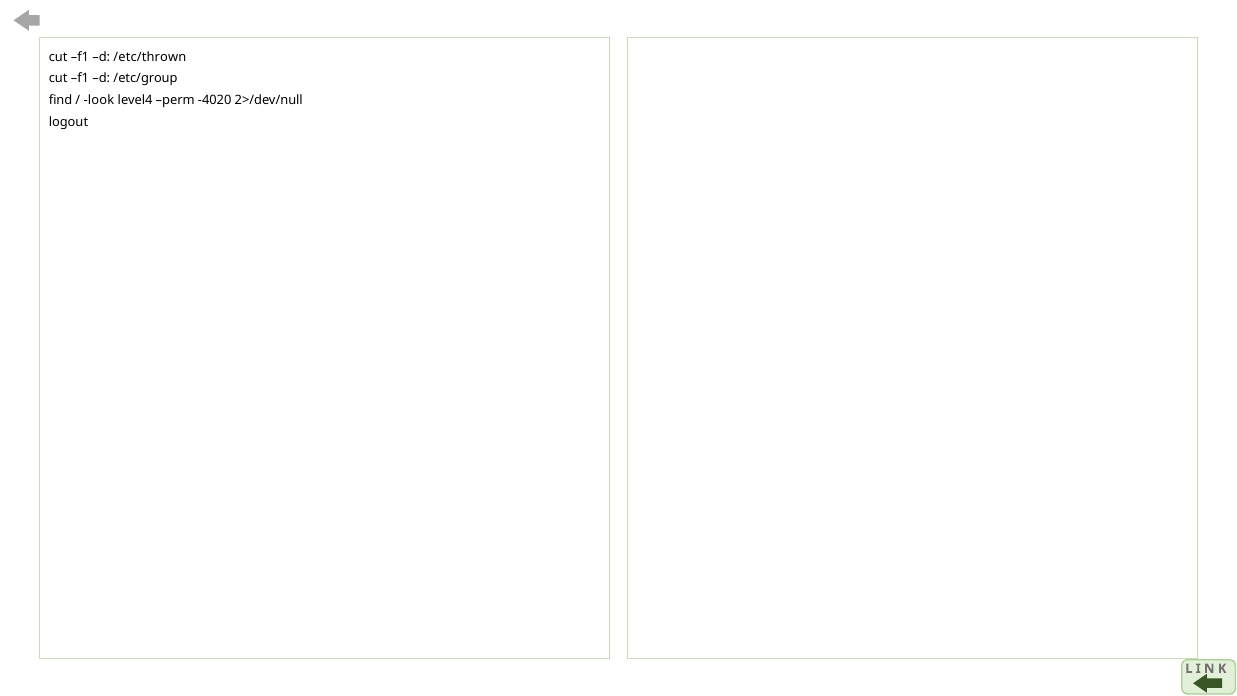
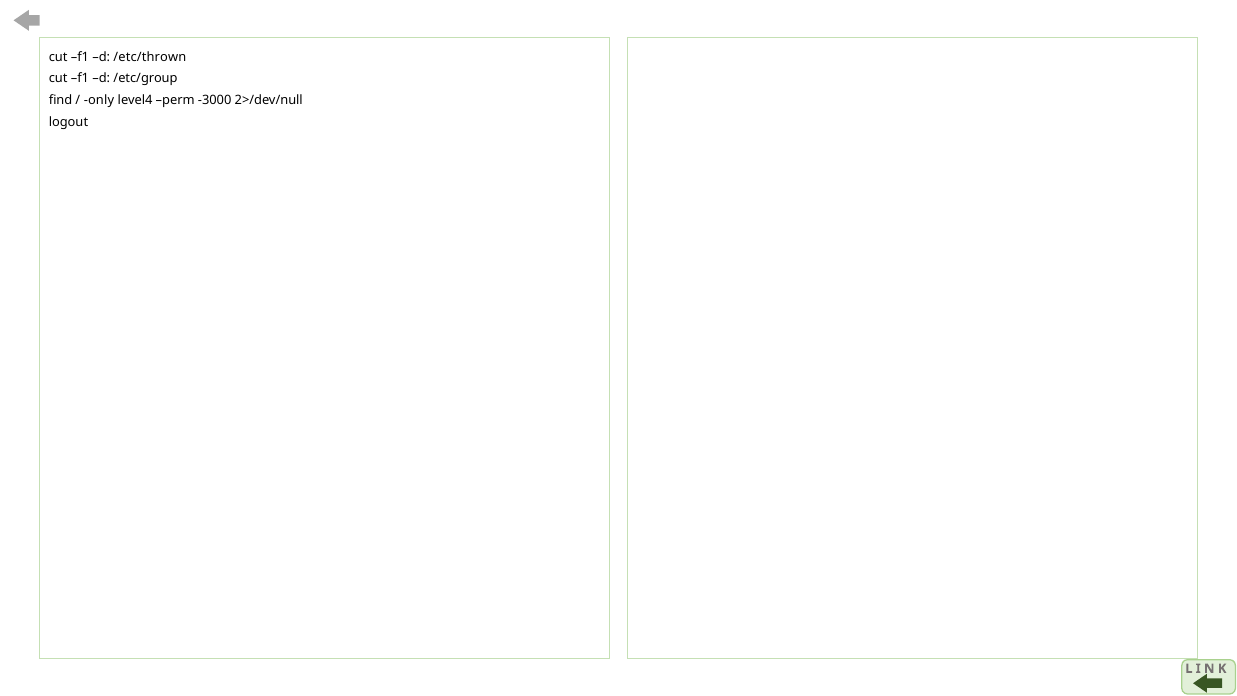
look: look -> only (99, 100)
-4020: -4020 -> -3000 (215, 100)
